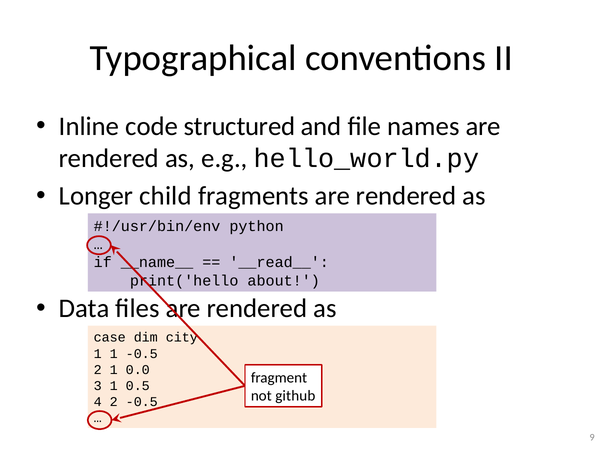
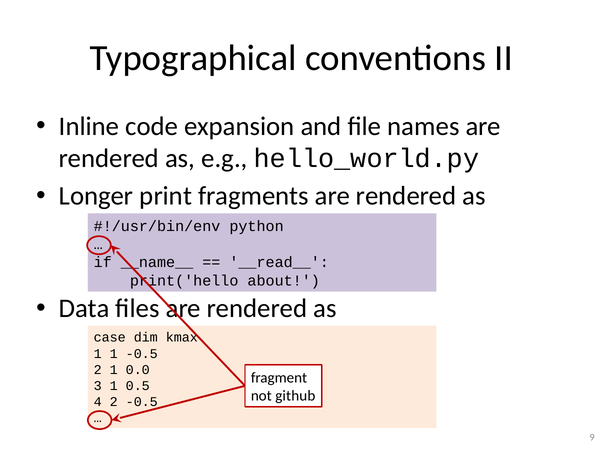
structured: structured -> expansion (239, 126)
child: child -> print (166, 196)
city: city -> kmax (182, 338)
